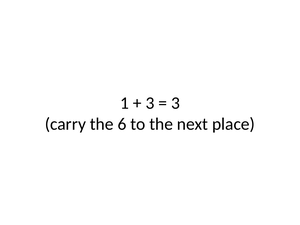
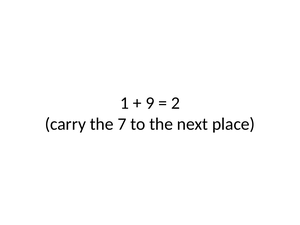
3: 3 -> 9 (150, 103)
3: 3 -> 2 (175, 103)
6: 6 -> 7 (122, 124)
